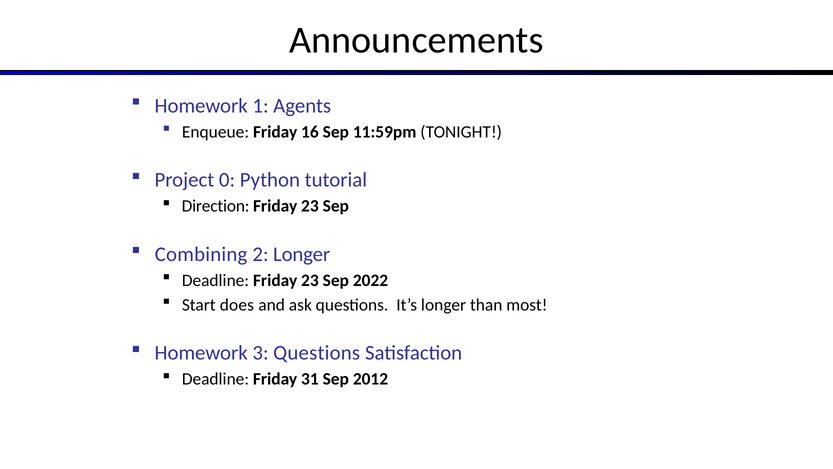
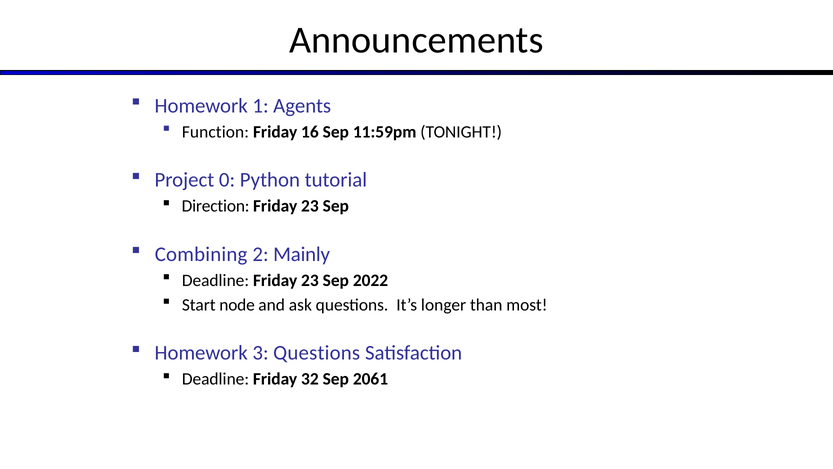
Enqueue: Enqueue -> Function (215, 132)
2 Longer: Longer -> Mainly (302, 254)
does: does -> node (237, 305)
31: 31 -> 32 (310, 379)
2012: 2012 -> 2061 (370, 379)
